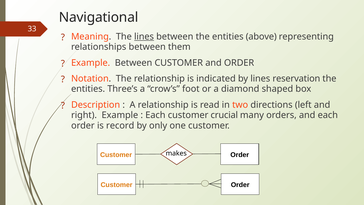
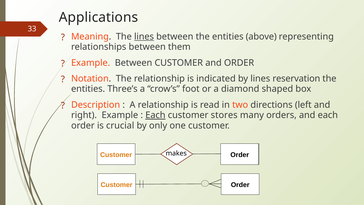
Navigational: Navigational -> Applications (98, 17)
Each underline: none -> present (155, 115)
crucial: crucial -> stores (224, 115)
record: record -> crucial (120, 125)
